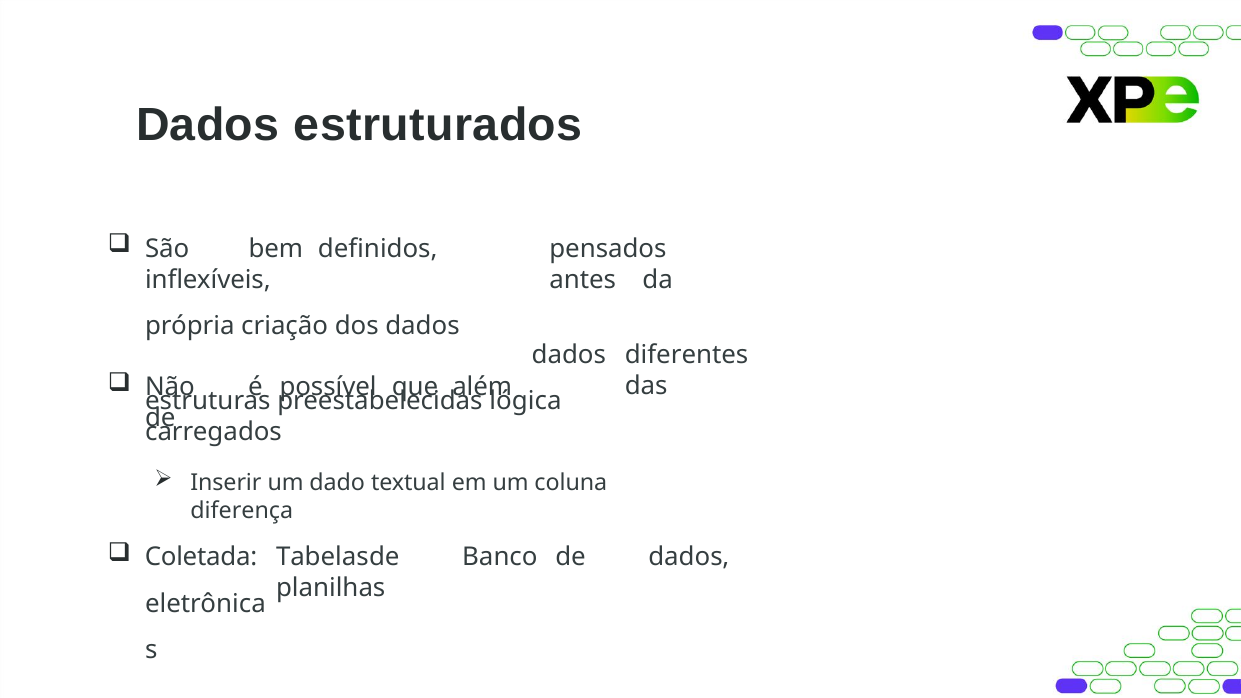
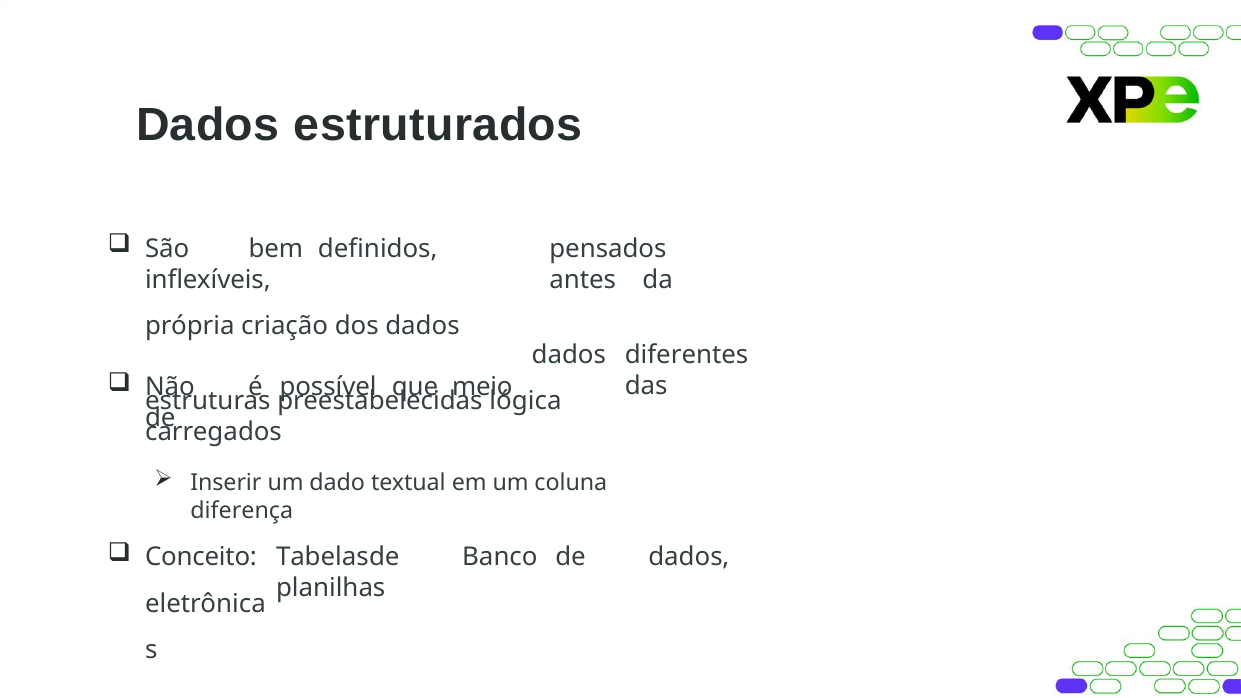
além: além -> meio (482, 387)
Coletada: Coletada -> Conceito (201, 557)
